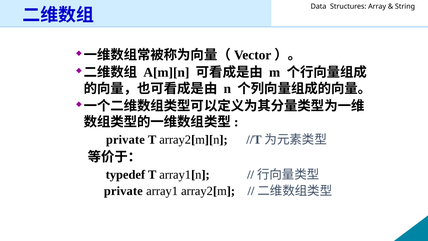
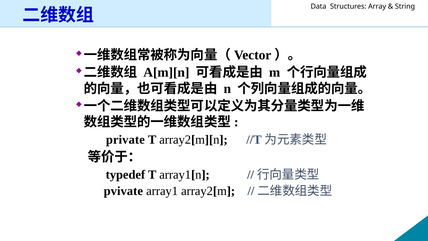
private: private -> pvivate (123, 191)
